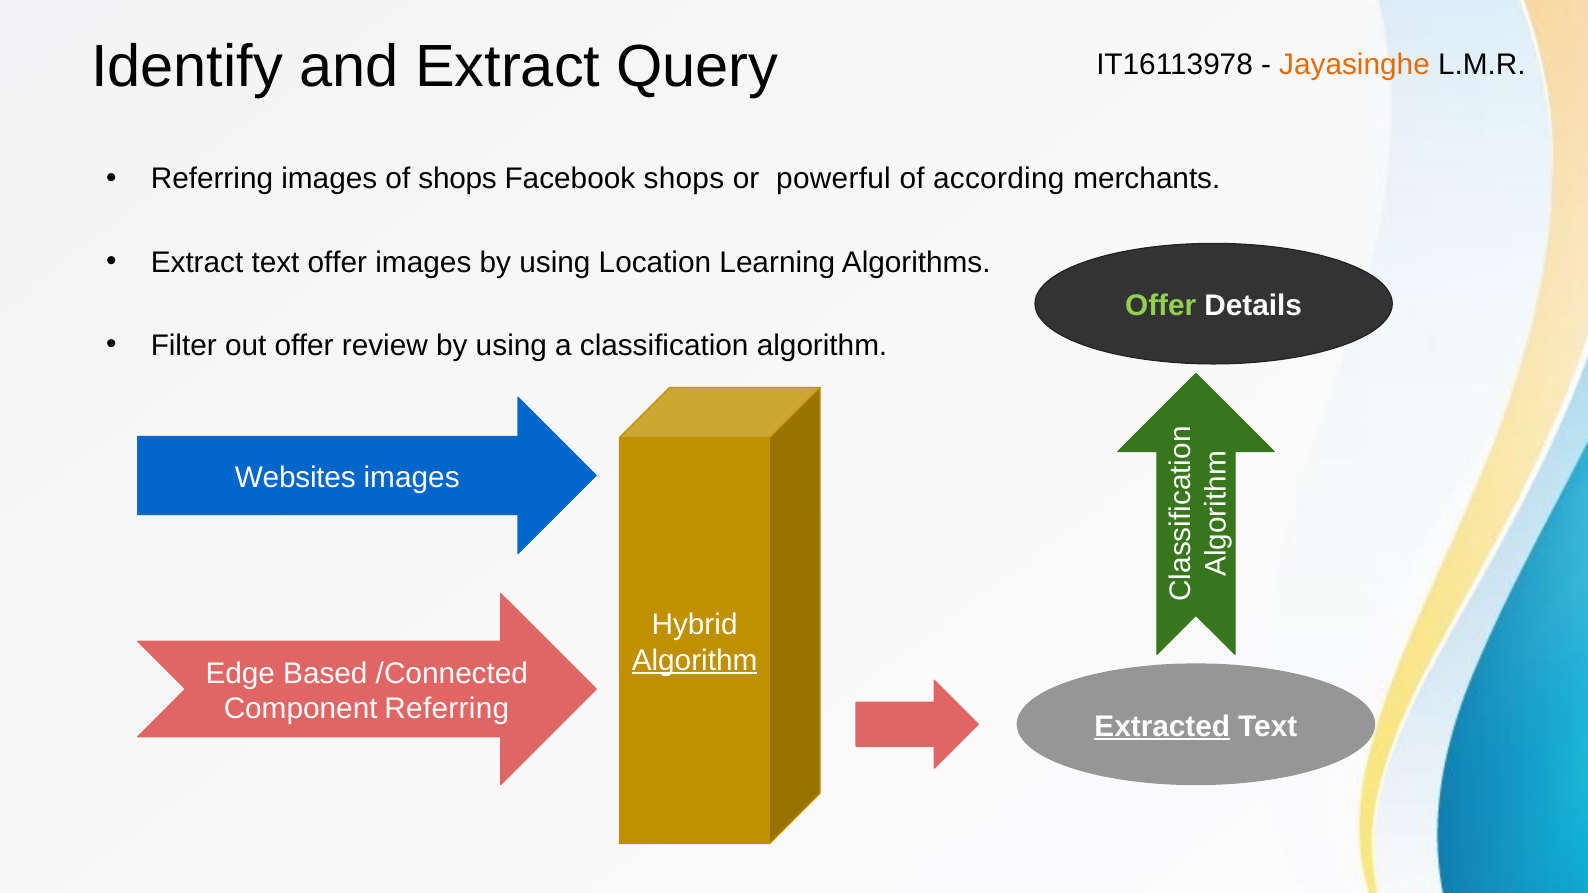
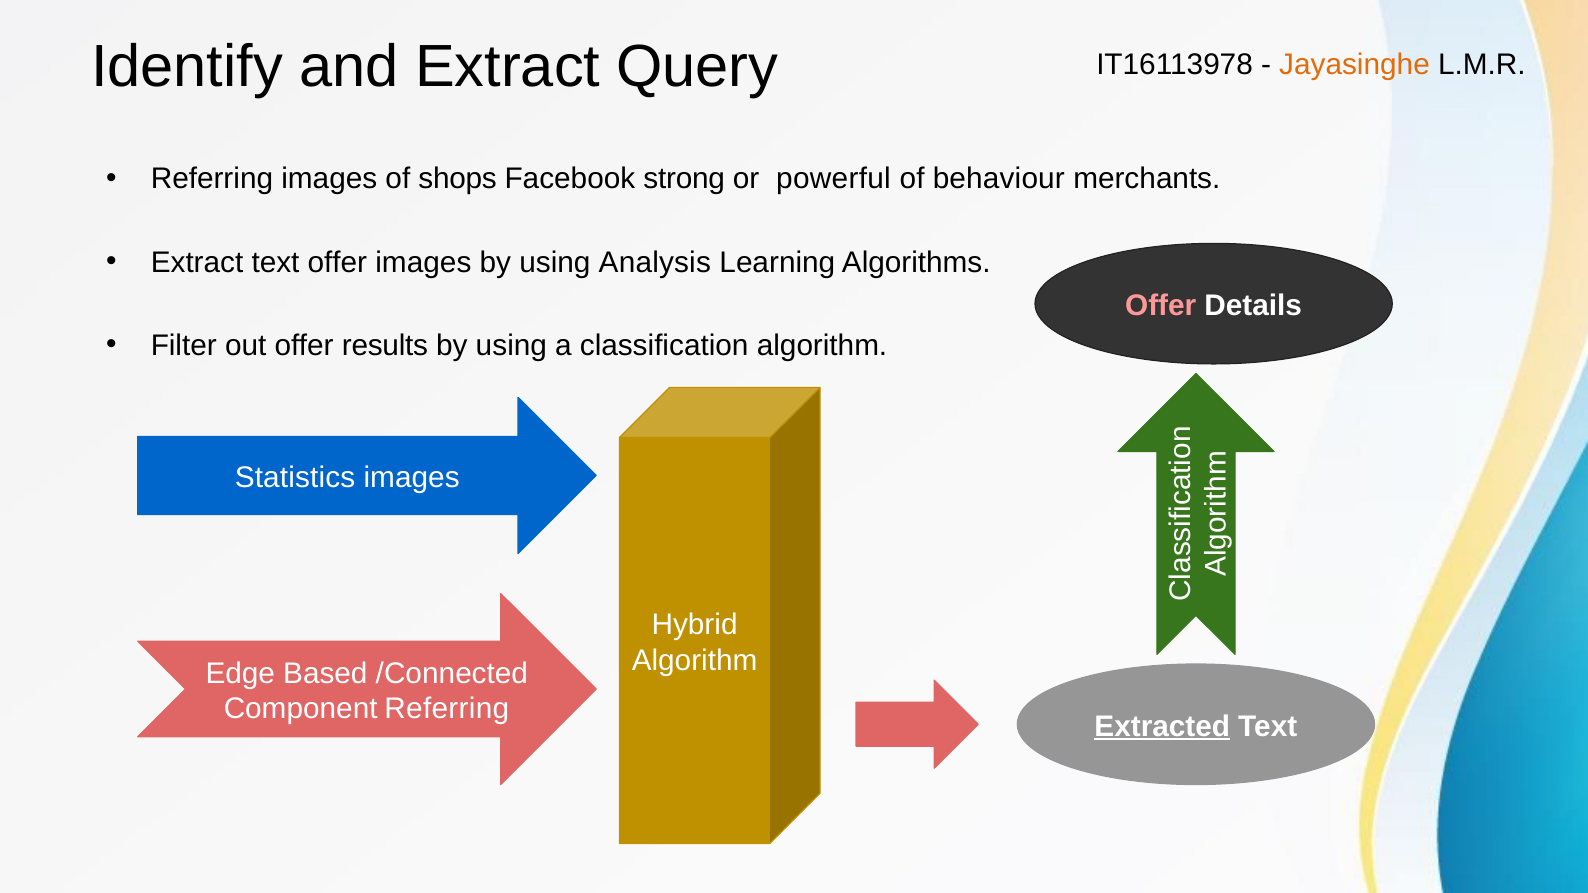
Facebook shops: shops -> strong (684, 179)
according: according -> behaviour (999, 179)
Location: Location -> Analysis (655, 262)
Offer colour: light green -> pink (1161, 306)
review: review -> results (385, 346)
Websites: Websites -> Statistics (295, 478)
Algorithm underline: present -> none (695, 661)
